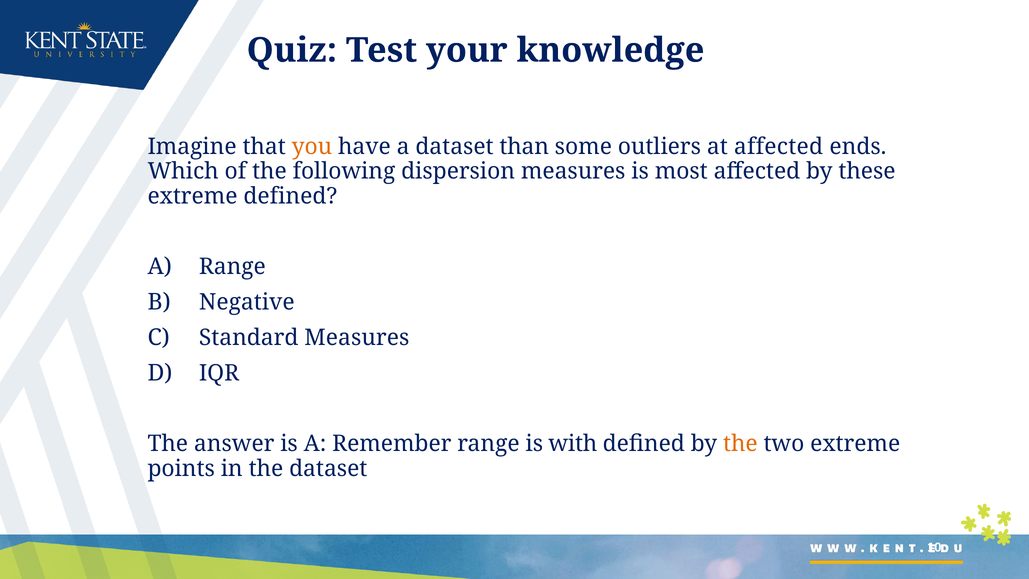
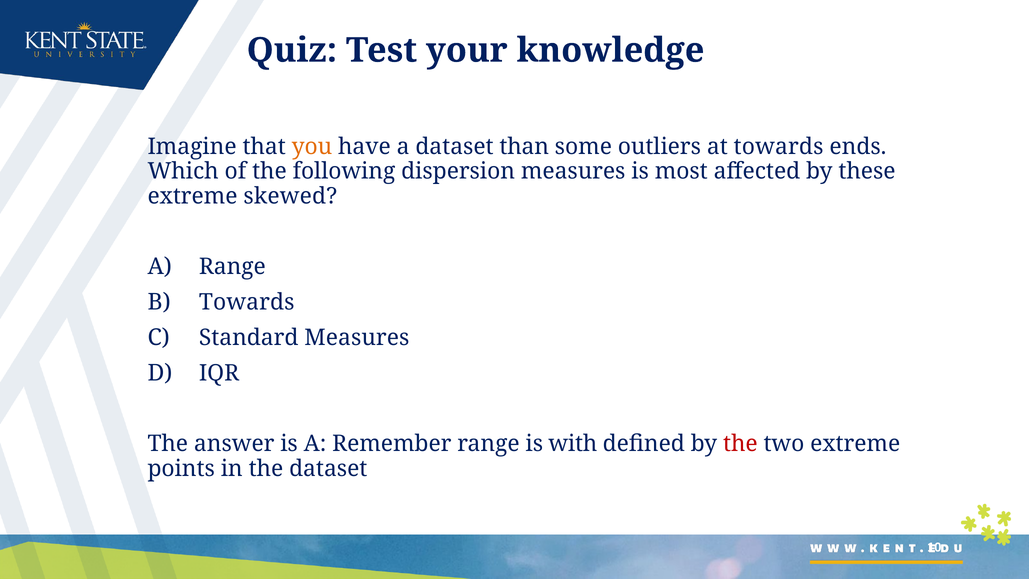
at affected: affected -> towards (779, 147)
extreme defined: defined -> skewed (290, 196)
Negative: Negative -> Towards (247, 302)
the colour: orange -> red (740, 444)
